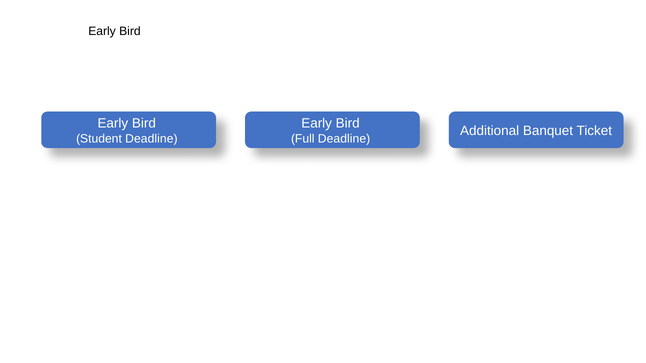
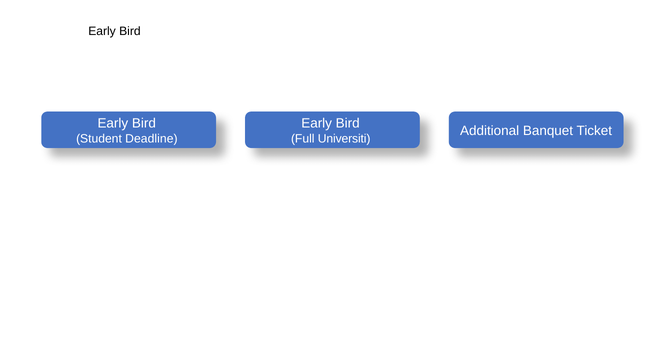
Full Deadline: Deadline -> Universiti (344, 139)
